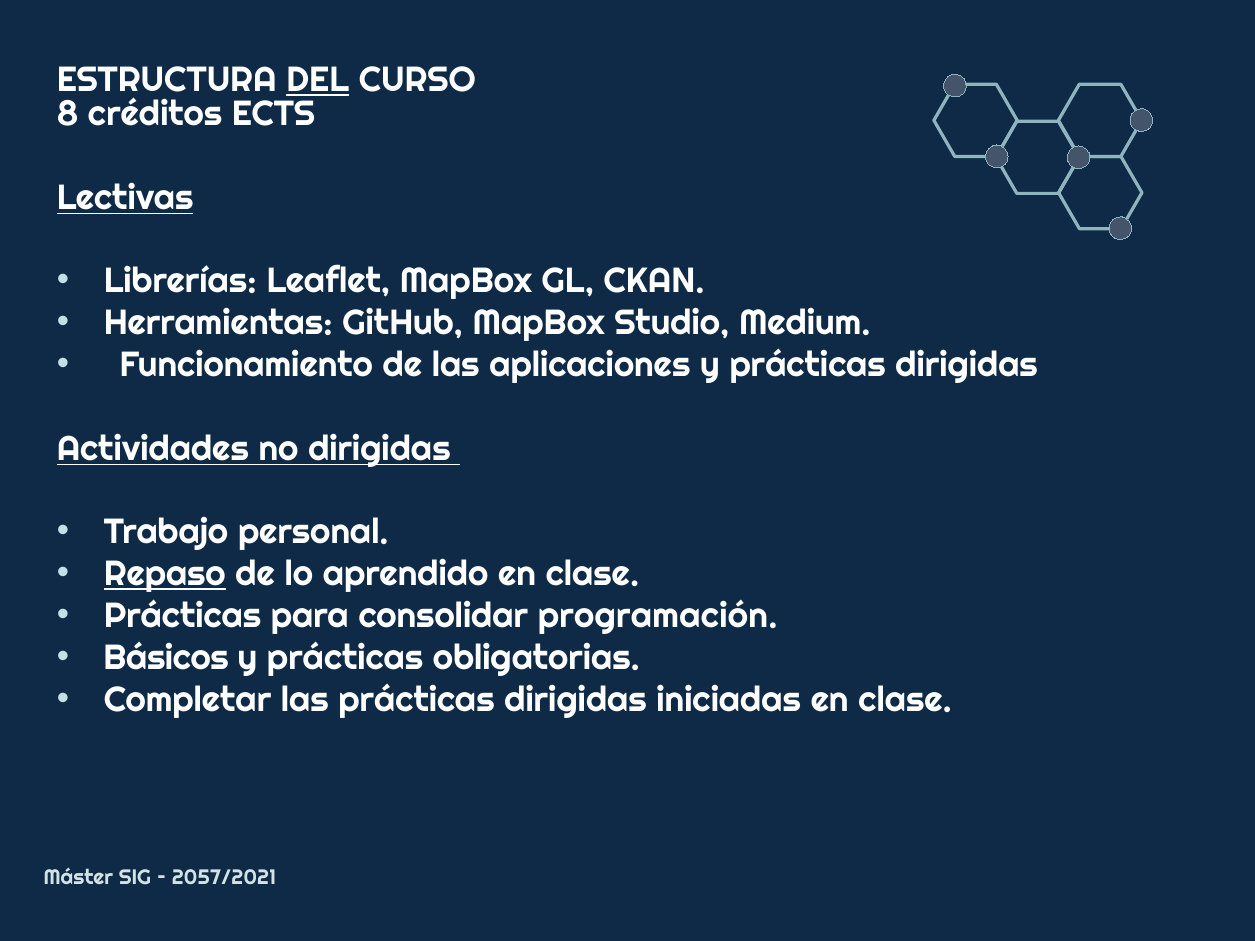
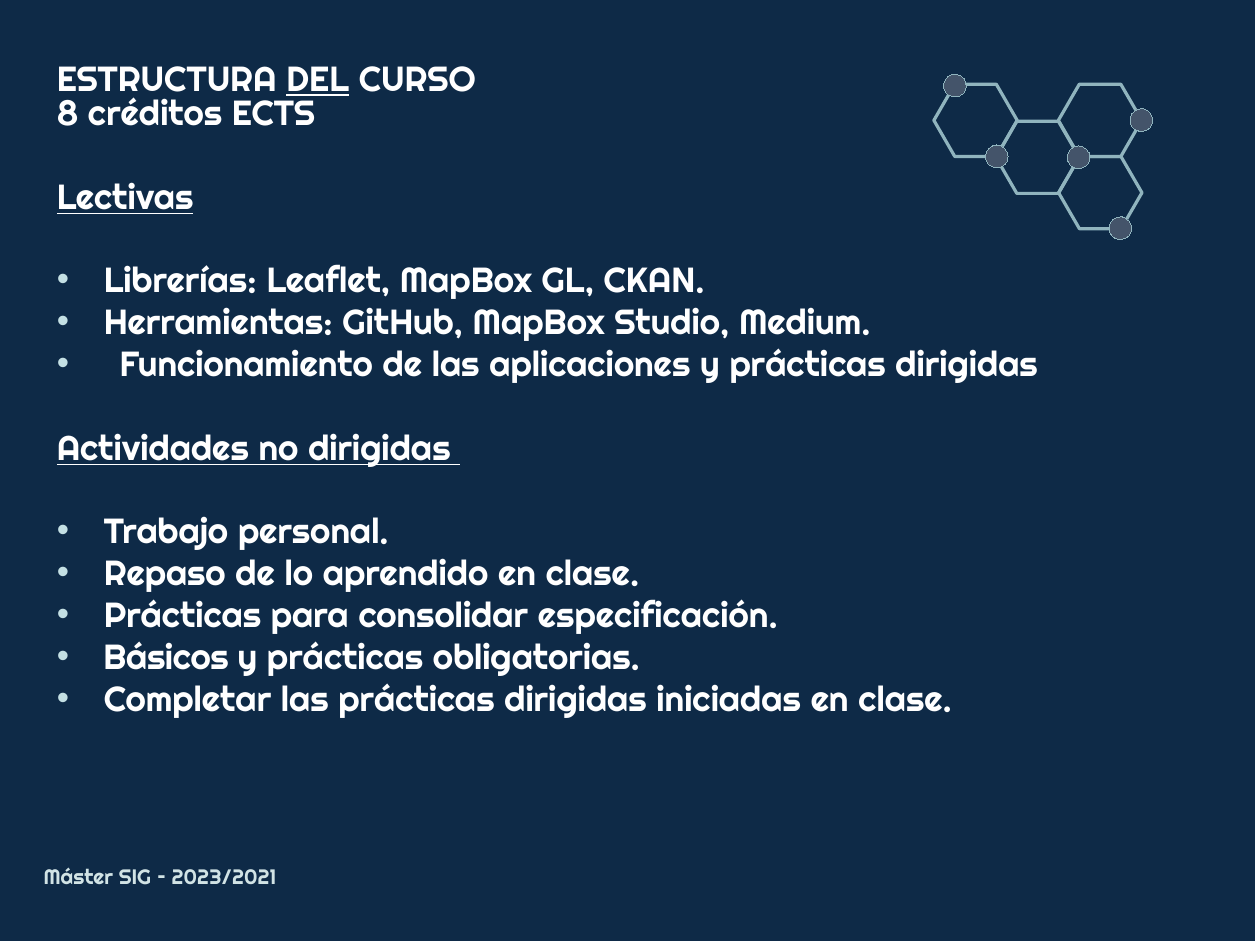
Repaso underline: present -> none (165, 574)
programación: programación -> especificación (658, 616)
2057/2021: 2057/2021 -> 2023/2021 (224, 878)
